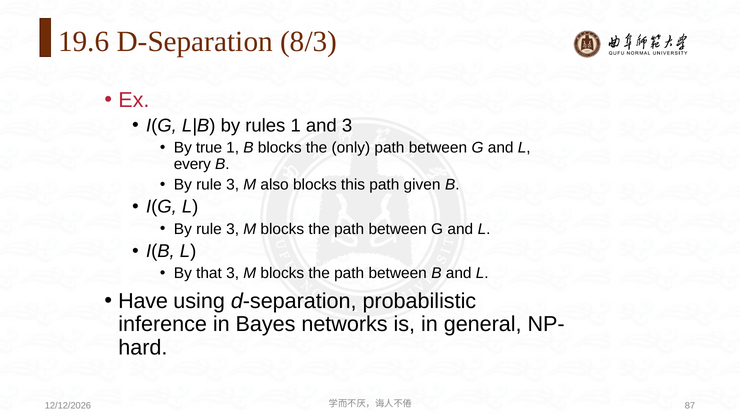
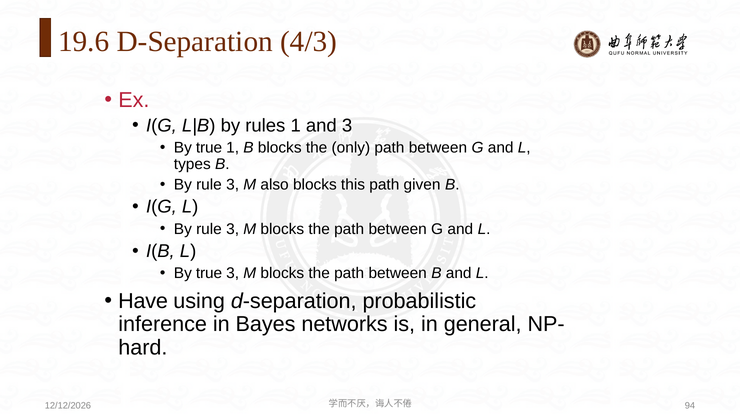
8/3: 8/3 -> 4/3 (309, 42)
every: every -> types (192, 164)
that: that -> true (209, 273)
87: 87 -> 94 (690, 406)
